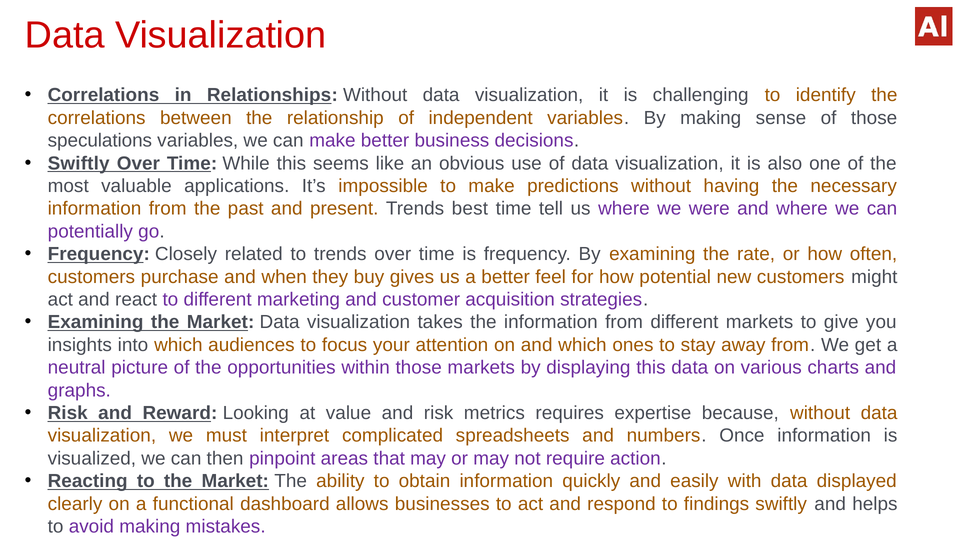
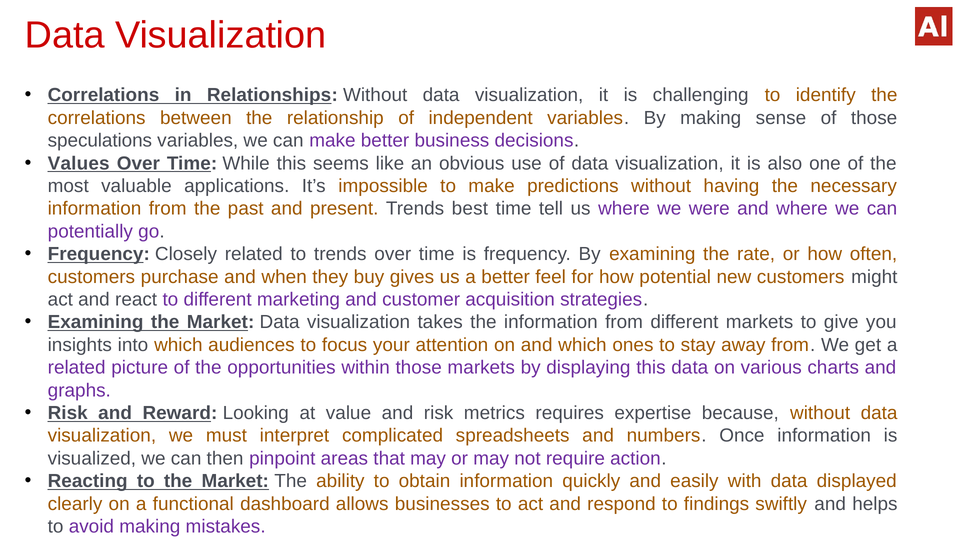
Swiftly: Swiftly -> Values (79, 163)
neutral: neutral -> related (77, 368)
